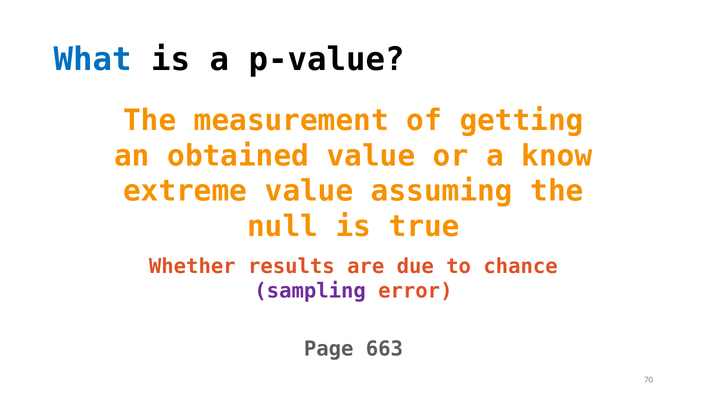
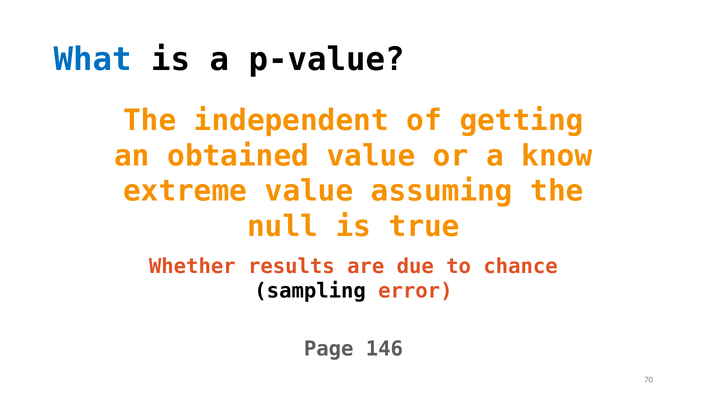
measurement: measurement -> independent (291, 120)
sampling colour: purple -> black (310, 291)
663: 663 -> 146 (384, 349)
